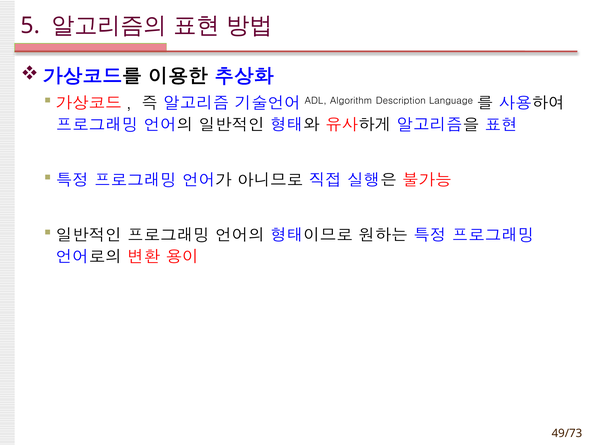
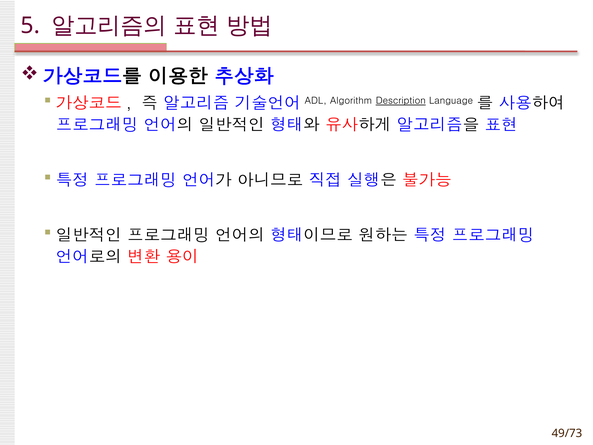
Description underline: none -> present (401, 101)
